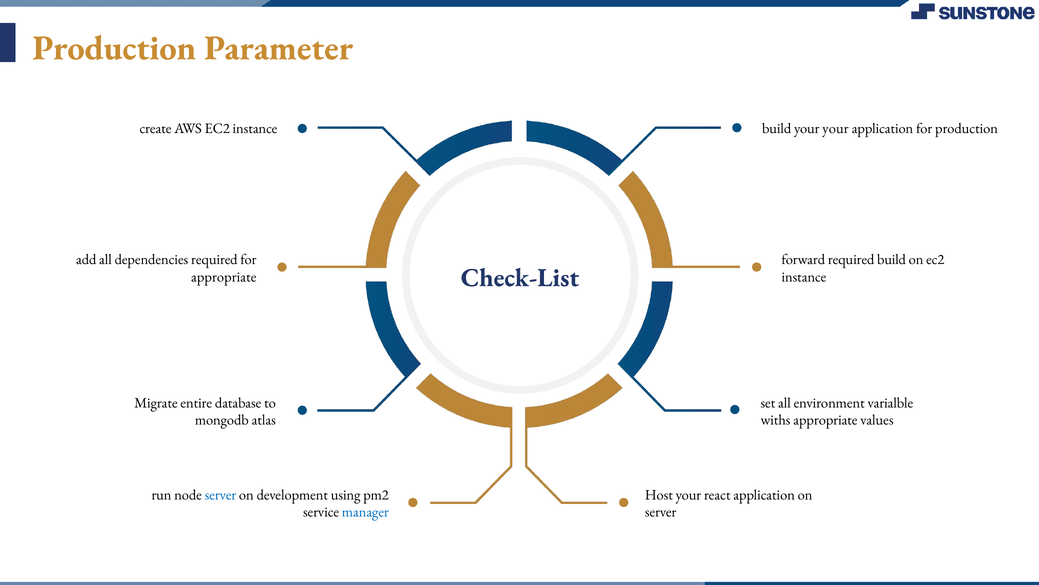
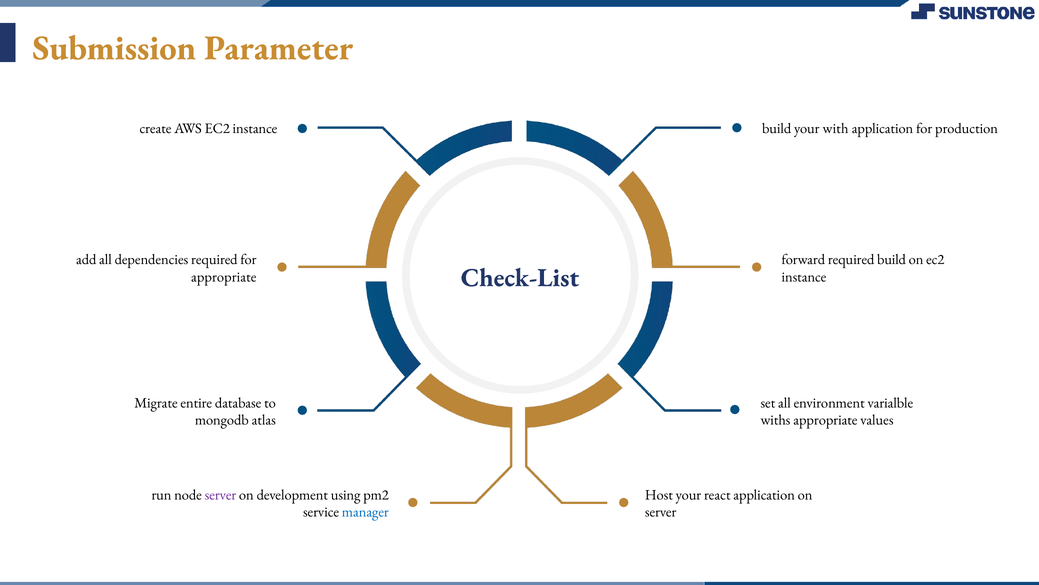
Production: Production -> Submission (114, 48)
your your: your -> with (836, 128)
server colour: blue -> purple (221, 494)
